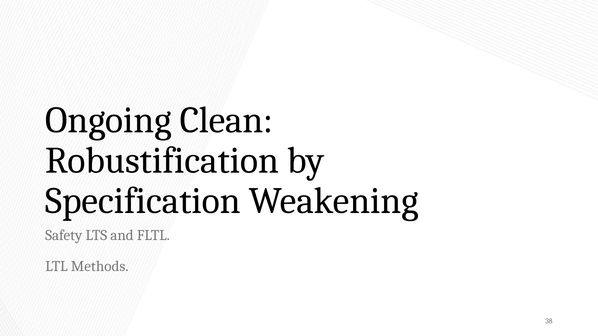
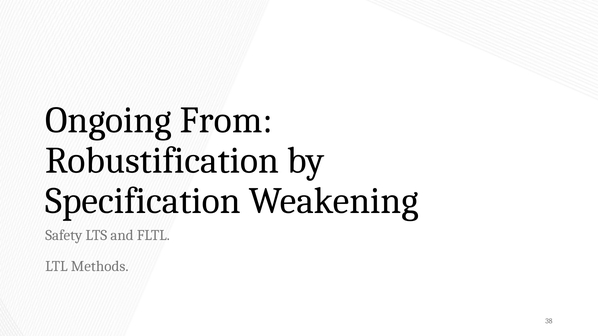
Clean: Clean -> From (226, 120)
